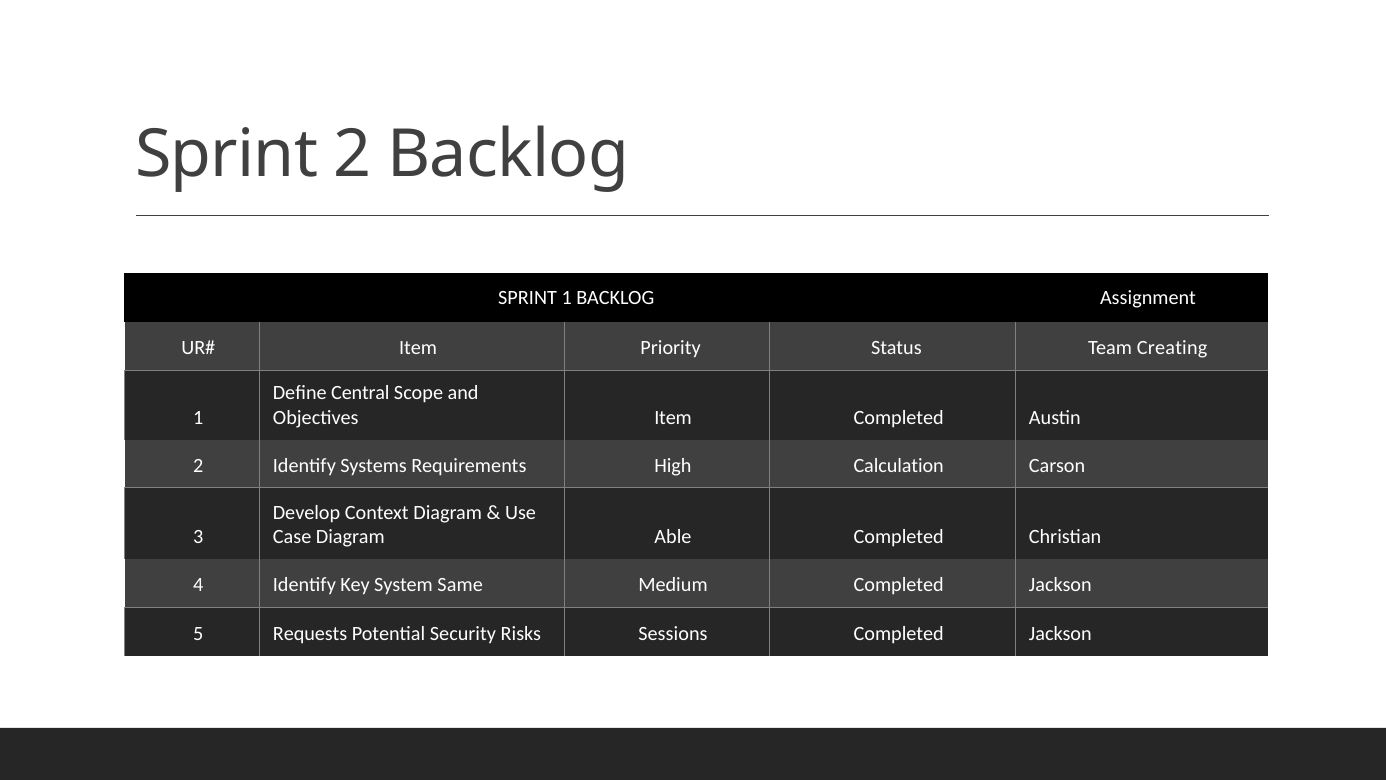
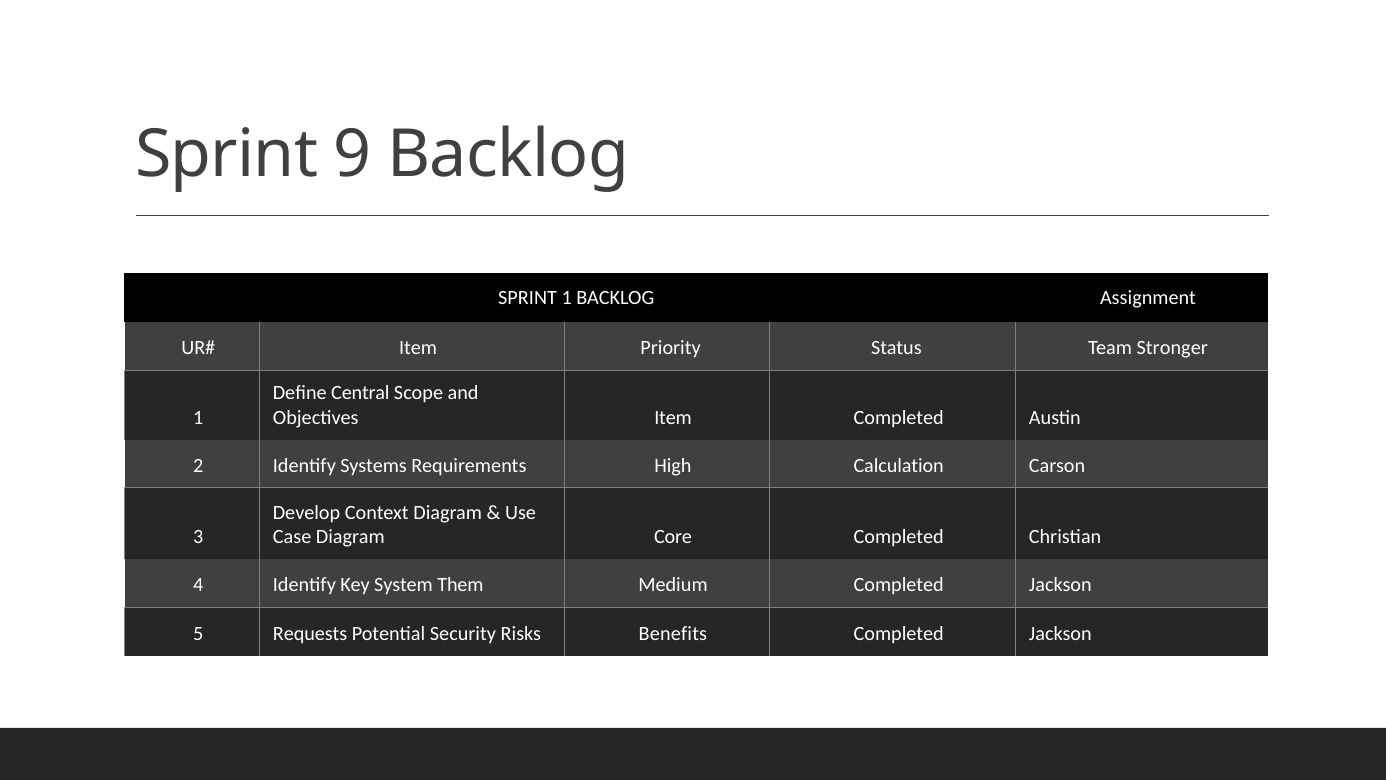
Sprint 2: 2 -> 9 (353, 154)
Creating: Creating -> Stronger (1172, 348)
Able: Able -> Core (673, 537)
Same: Same -> Them (460, 585)
Sessions: Sessions -> Benefits (673, 633)
